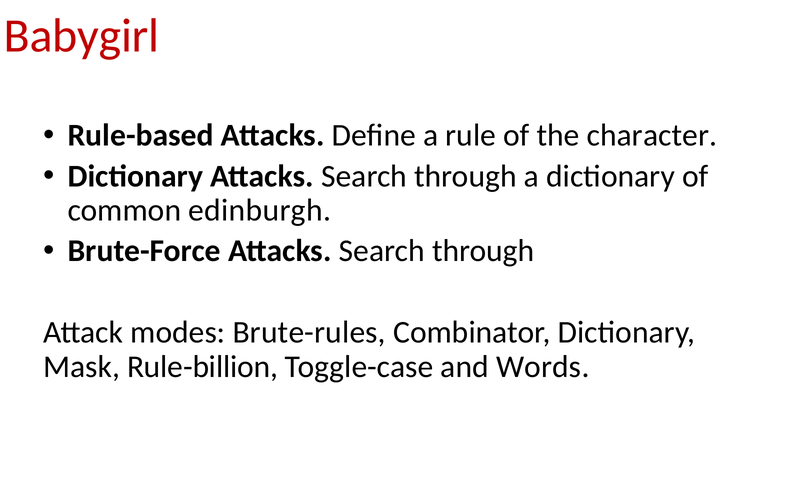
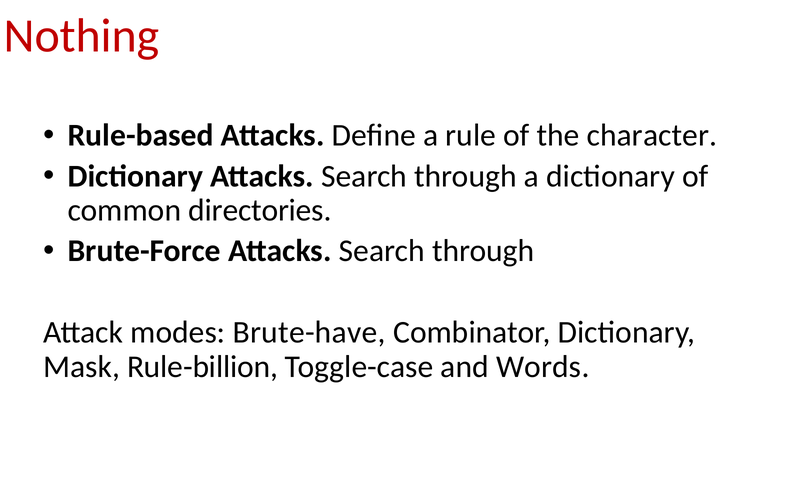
Babygirl: Babygirl -> Nothing (82, 36)
edinburgh: edinburgh -> directories (260, 210)
Brute-rules: Brute-rules -> Brute-have (309, 332)
